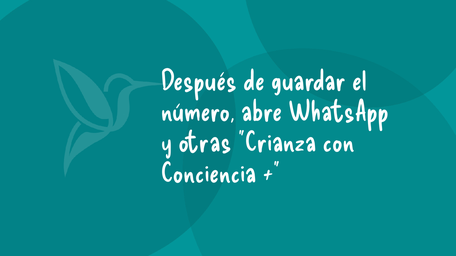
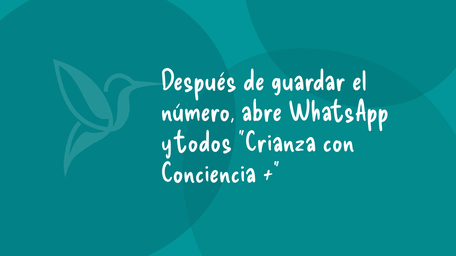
otras: otras -> todos (205, 143)
